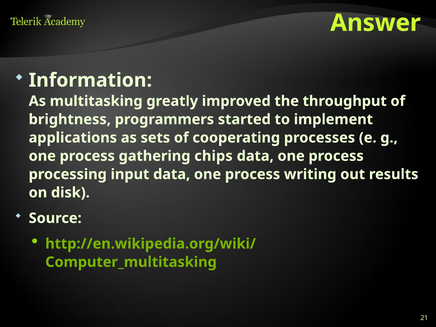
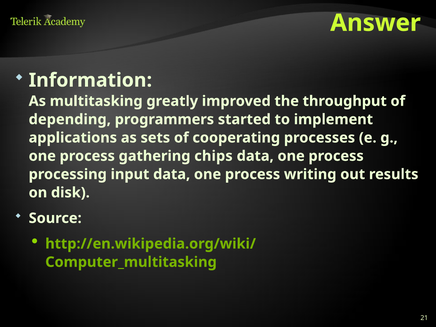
brightness: brightness -> depending (70, 119)
